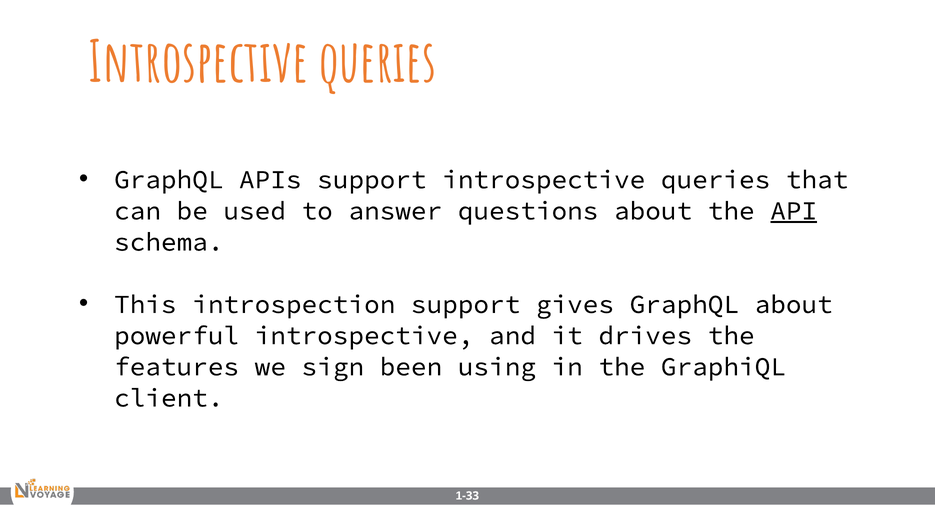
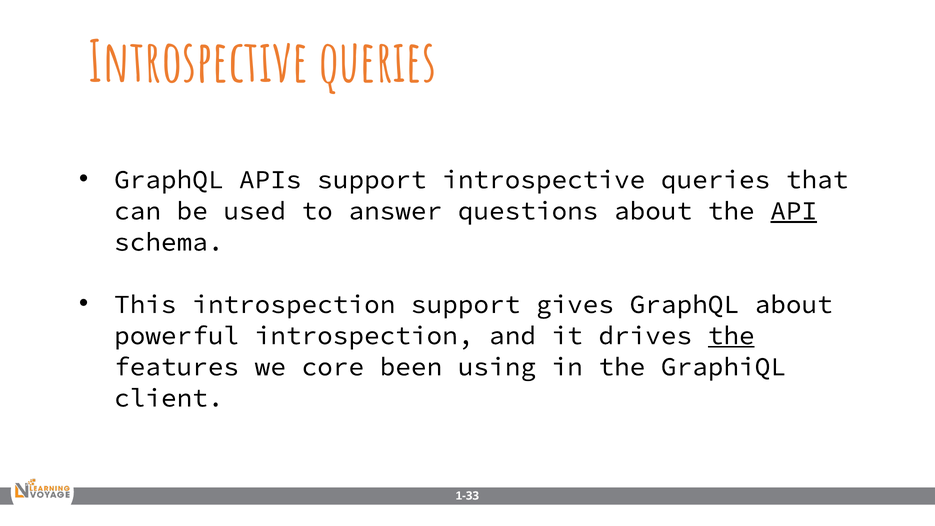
powerful introspective: introspective -> introspection (364, 336)
the underline: none -> present (731, 336)
sign: sign -> core (333, 367)
